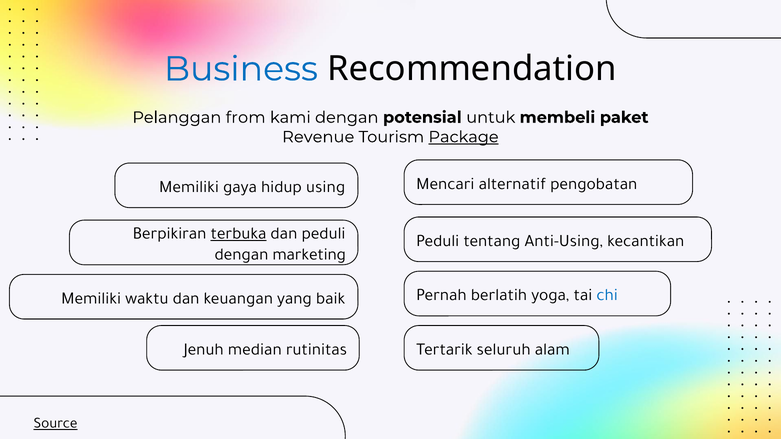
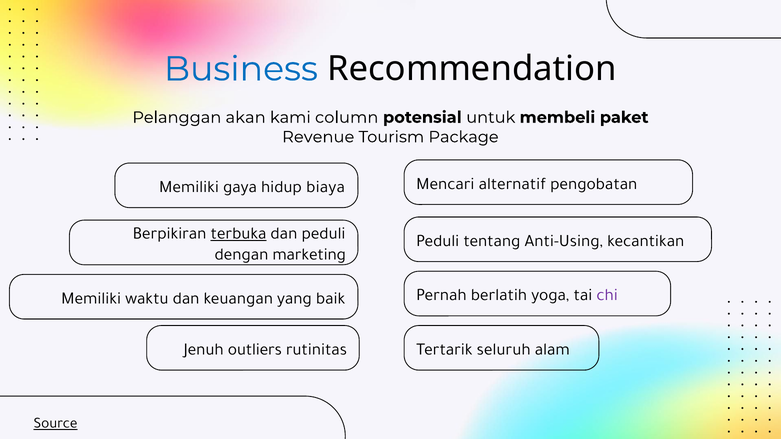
from: from -> akan (246, 118)
kami dengan: dengan -> column (347, 118)
Package underline: present -> none (464, 137)
using: using -> biaya (326, 187)
chi colour: blue -> purple (607, 295)
median: median -> outliers (255, 349)
